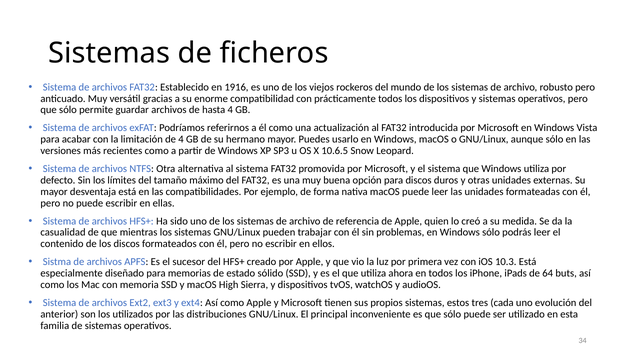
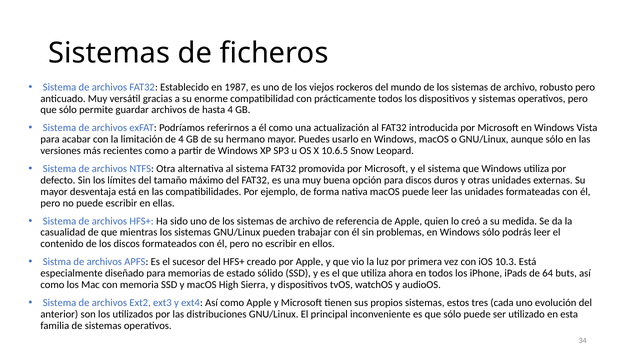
1916: 1916 -> 1987 (236, 87)
